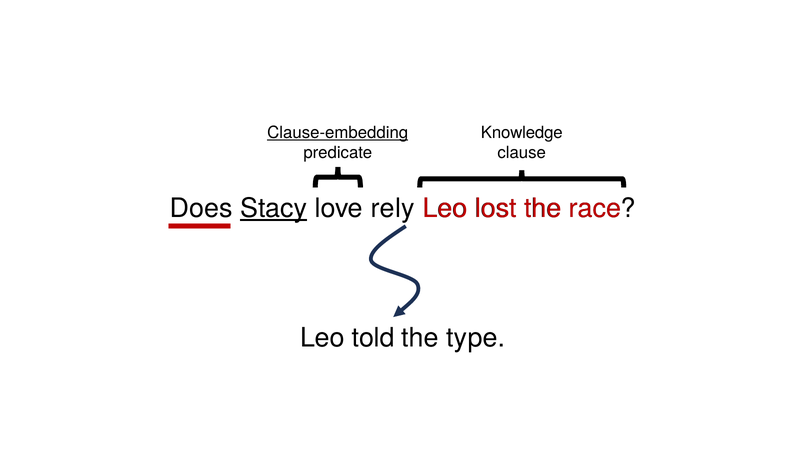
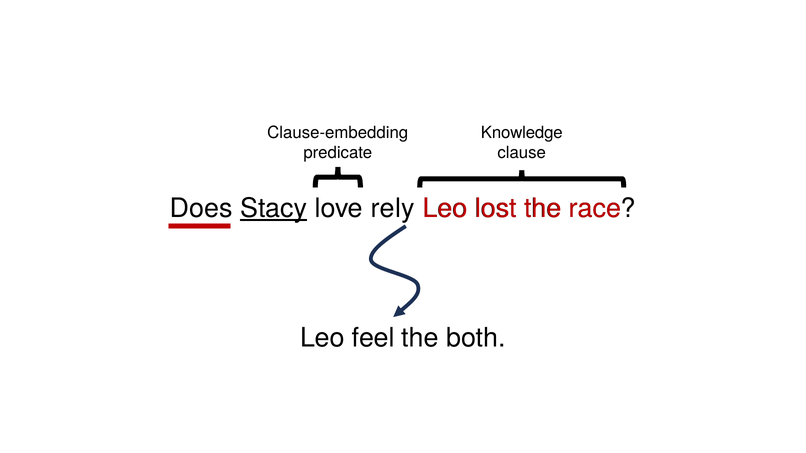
Clause-embedding underline: present -> none (338, 133)
told: told -> feel (373, 338)
type: type -> both (476, 338)
